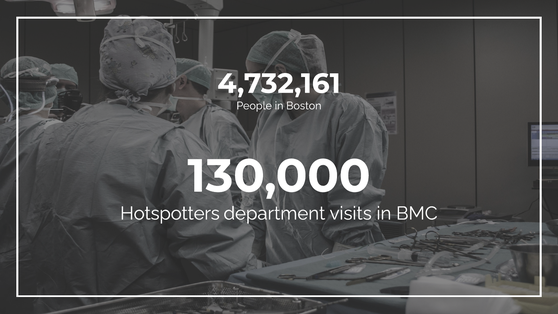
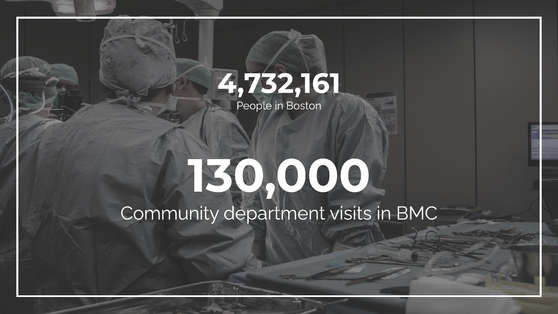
Hotspotters: Hotspotters -> Community (170, 213)
